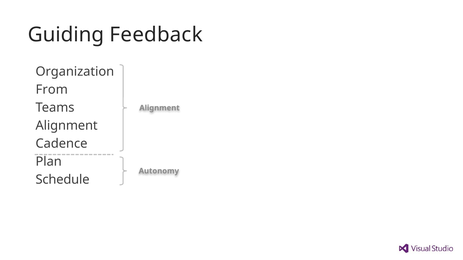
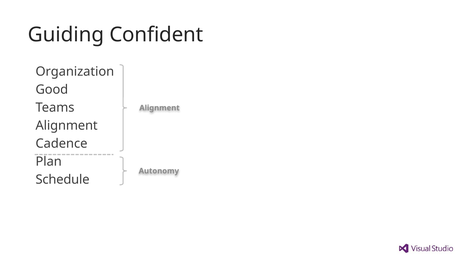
Feedback: Feedback -> Confident (156, 35)
From: From -> Good (52, 90)
